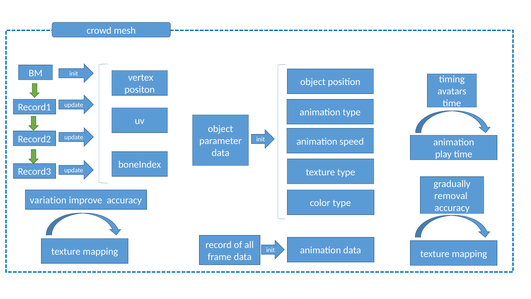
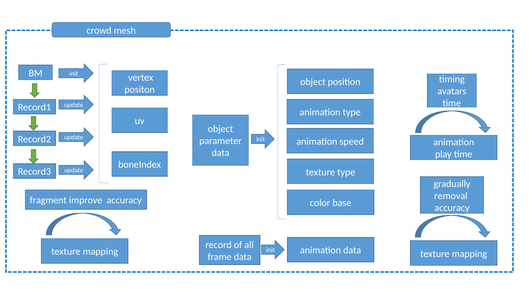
variation: variation -> fragment (48, 200)
color type: type -> base (342, 203)
